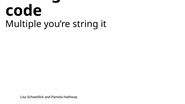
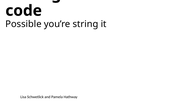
Multiple: Multiple -> Possible (23, 24)
